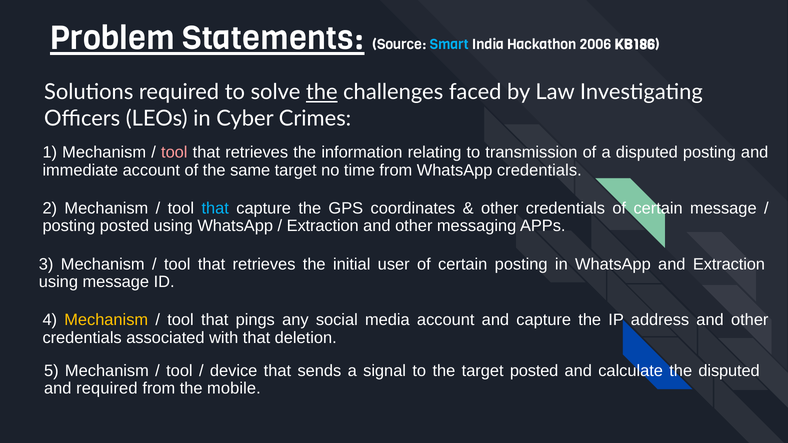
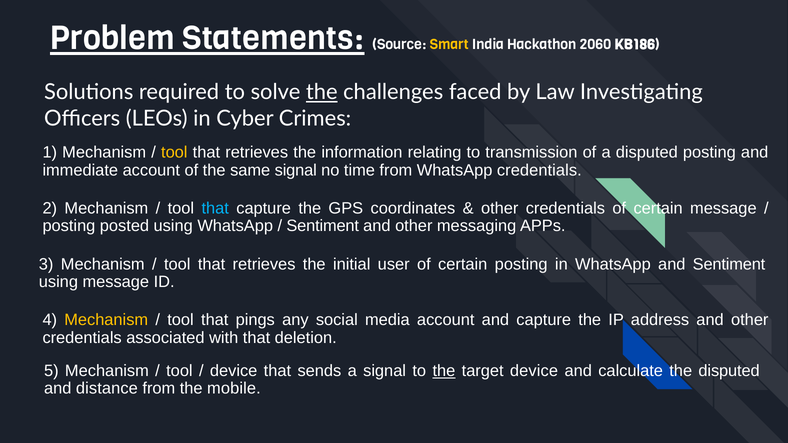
Smart colour: light blue -> yellow (449, 44)
2006: 2006 -> 2060 (595, 44)
tool colour: pink -> yellow (174, 153)
same target: target -> signal (296, 170)
Extraction: Extraction -> Sentiment (323, 226)
and Extraction: Extraction -> Sentiment (729, 264)
the underline: none -> present (444, 371)
target posted: posted -> device (534, 371)
and required: required -> distance (107, 389)
